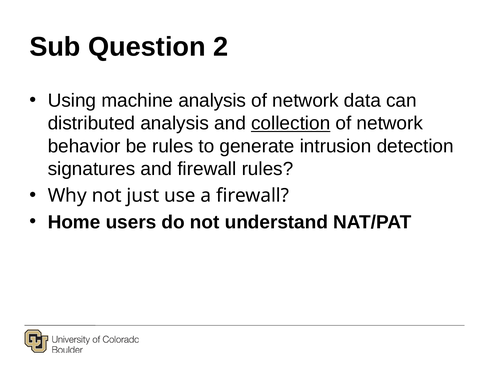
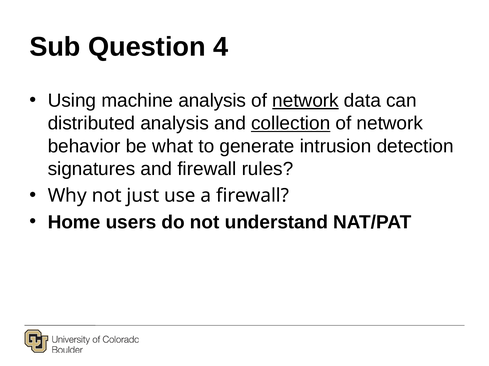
2: 2 -> 4 (221, 47)
network underline: none -> present (306, 101)
be rules: rules -> what (173, 146)
